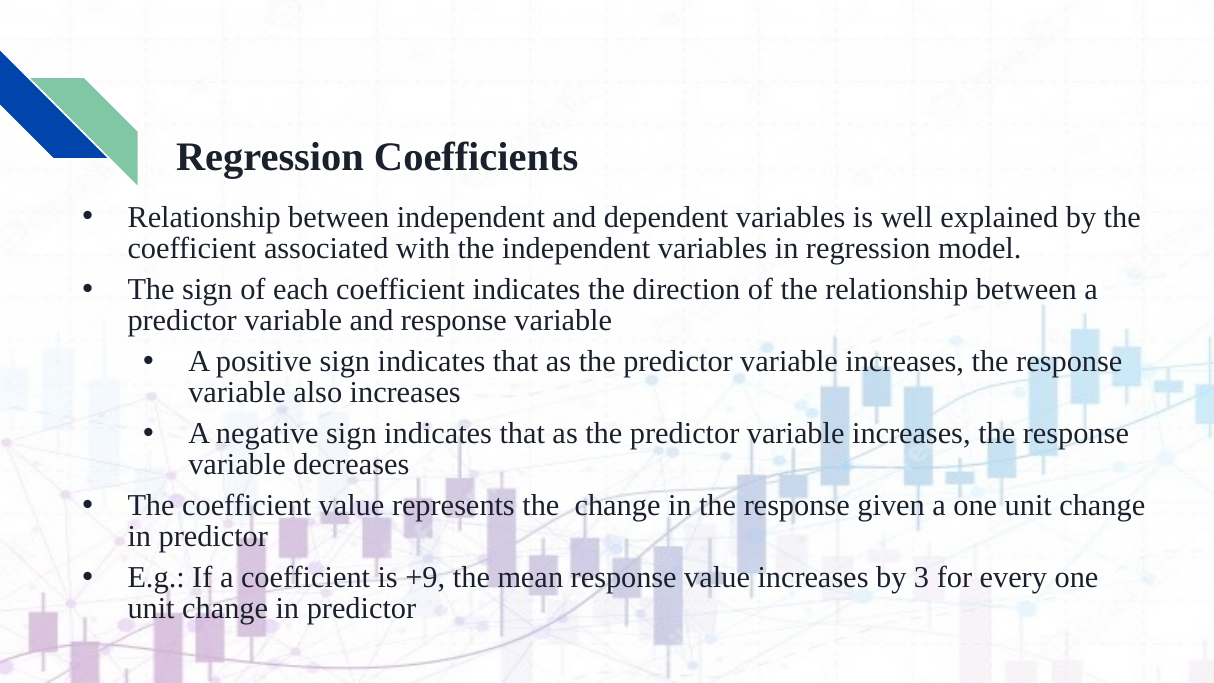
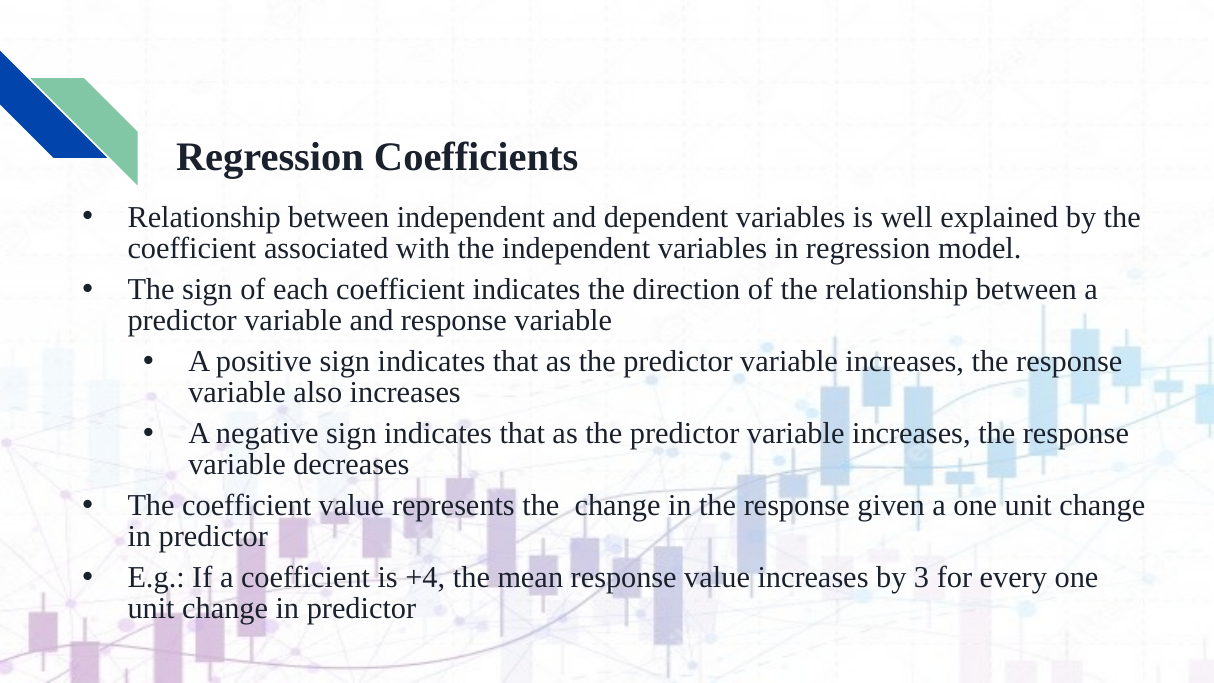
+9: +9 -> +4 (425, 578)
